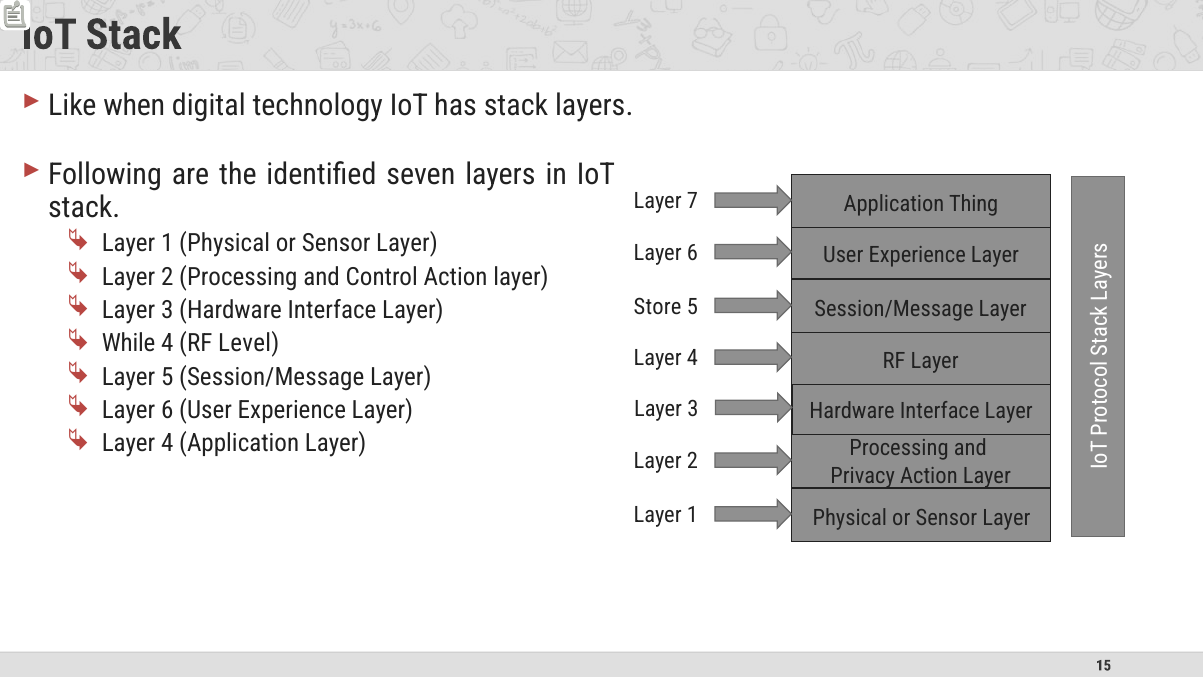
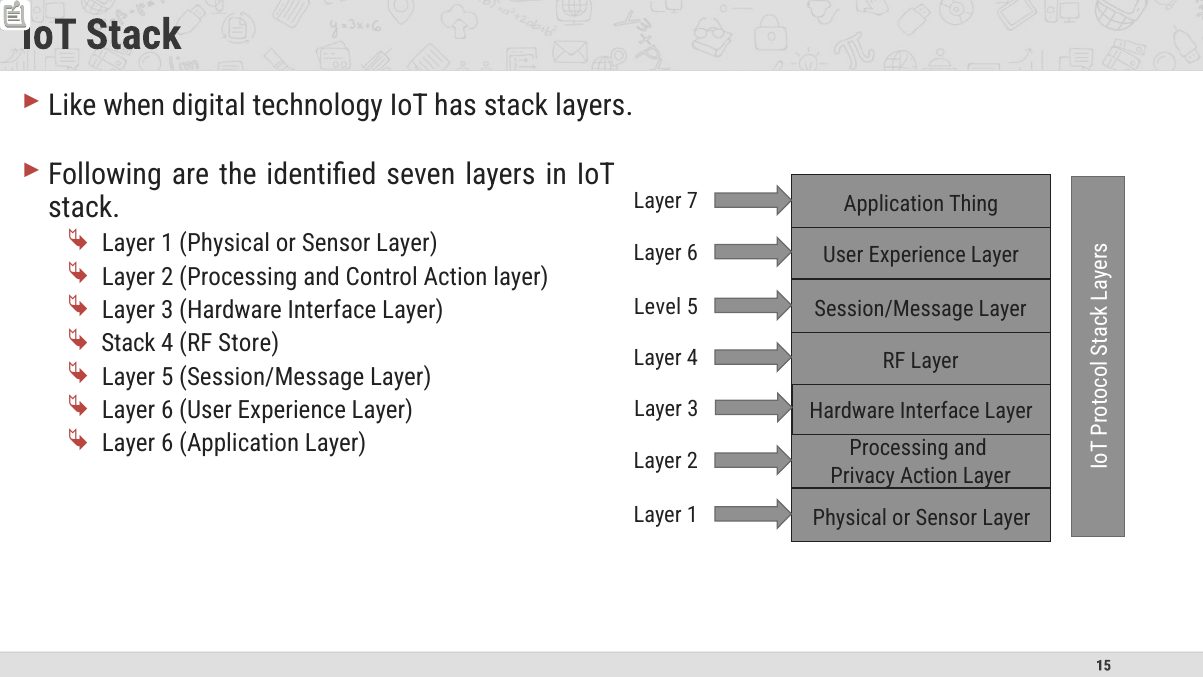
Store: Store -> Level (658, 306)
While: While -> Stack (129, 343)
Level: Level -> Store (249, 343)
4: 4 -> 6 (167, 443)
